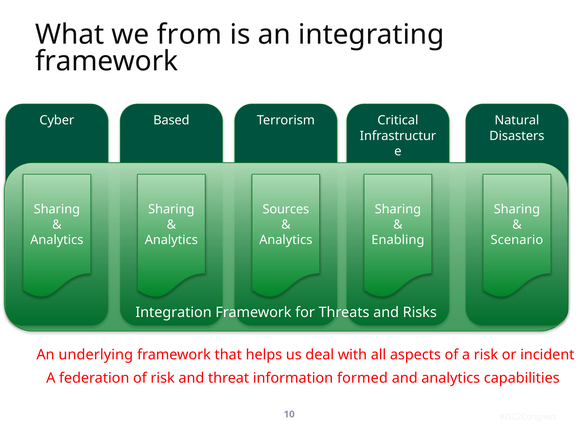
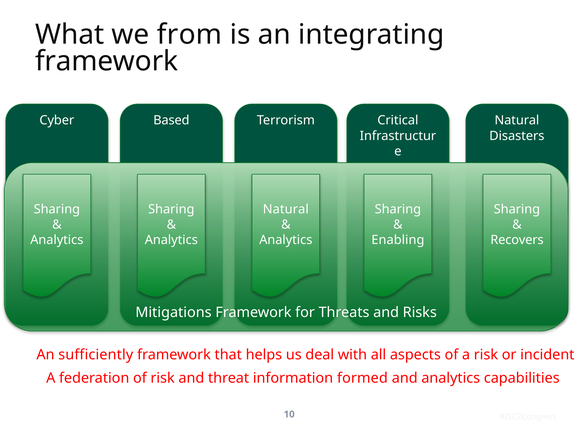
Sources: Sources -> Natural (286, 209)
Scenario: Scenario -> Recovers (517, 240)
Integration: Integration -> Mitigations (173, 313)
underlying: underlying -> sufficiently (96, 355)
